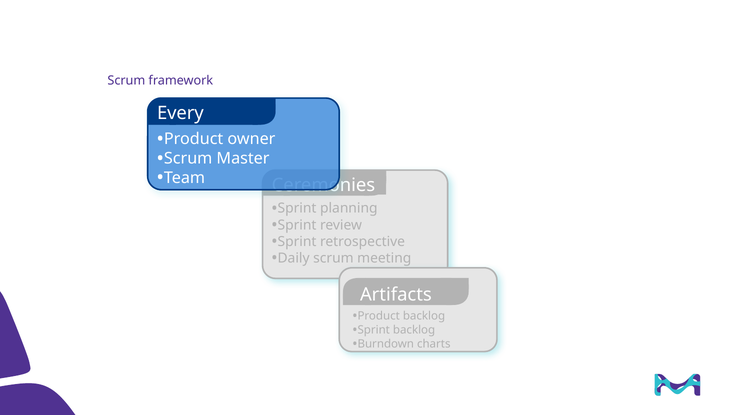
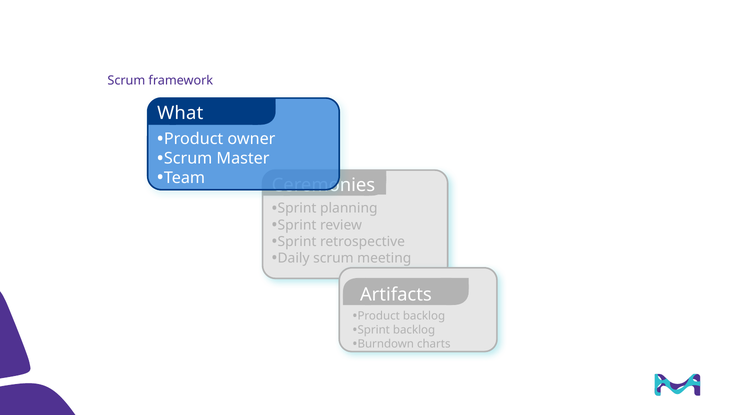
Every: Every -> What (180, 113)
